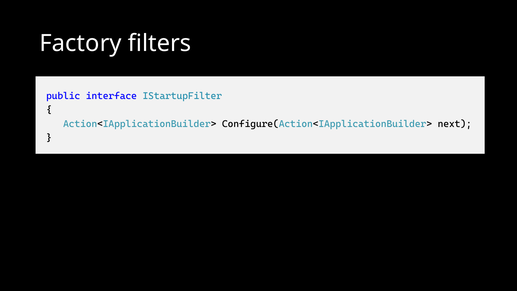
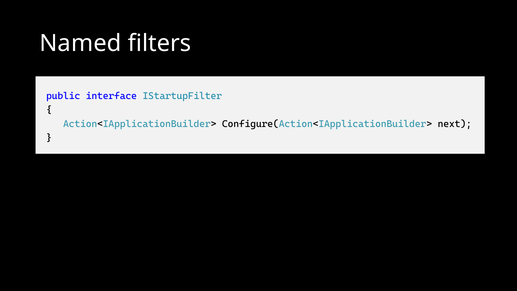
Factory: Factory -> Named (80, 43)
